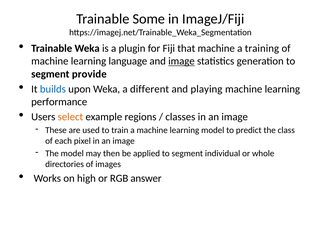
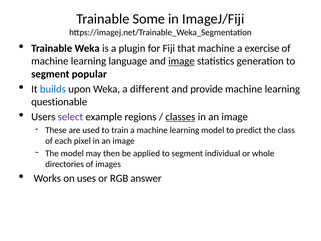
training: training -> exercise (262, 48)
provide: provide -> popular (89, 74)
playing: playing -> provide (207, 89)
performance: performance -> questionable (59, 102)
select colour: orange -> purple (70, 117)
classes underline: none -> present (180, 117)
high: high -> uses (86, 178)
